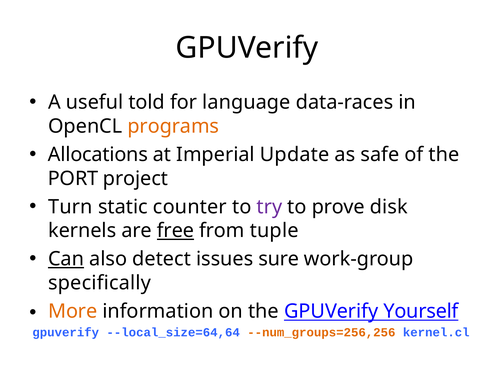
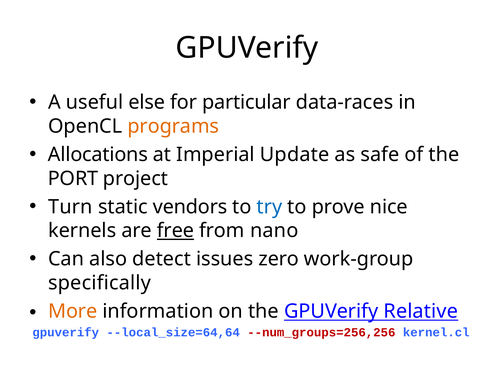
told: told -> else (147, 102)
language: language -> particular (247, 102)
counter: counter -> vendors (190, 207)
try colour: purple -> blue (269, 207)
disk: disk -> nice (389, 207)
tuple: tuple -> nano (274, 230)
Can underline: present -> none (66, 259)
sure: sure -> zero (279, 259)
Yourself: Yourself -> Relative (421, 311)
--num_groups=256,256 colour: orange -> red (321, 332)
